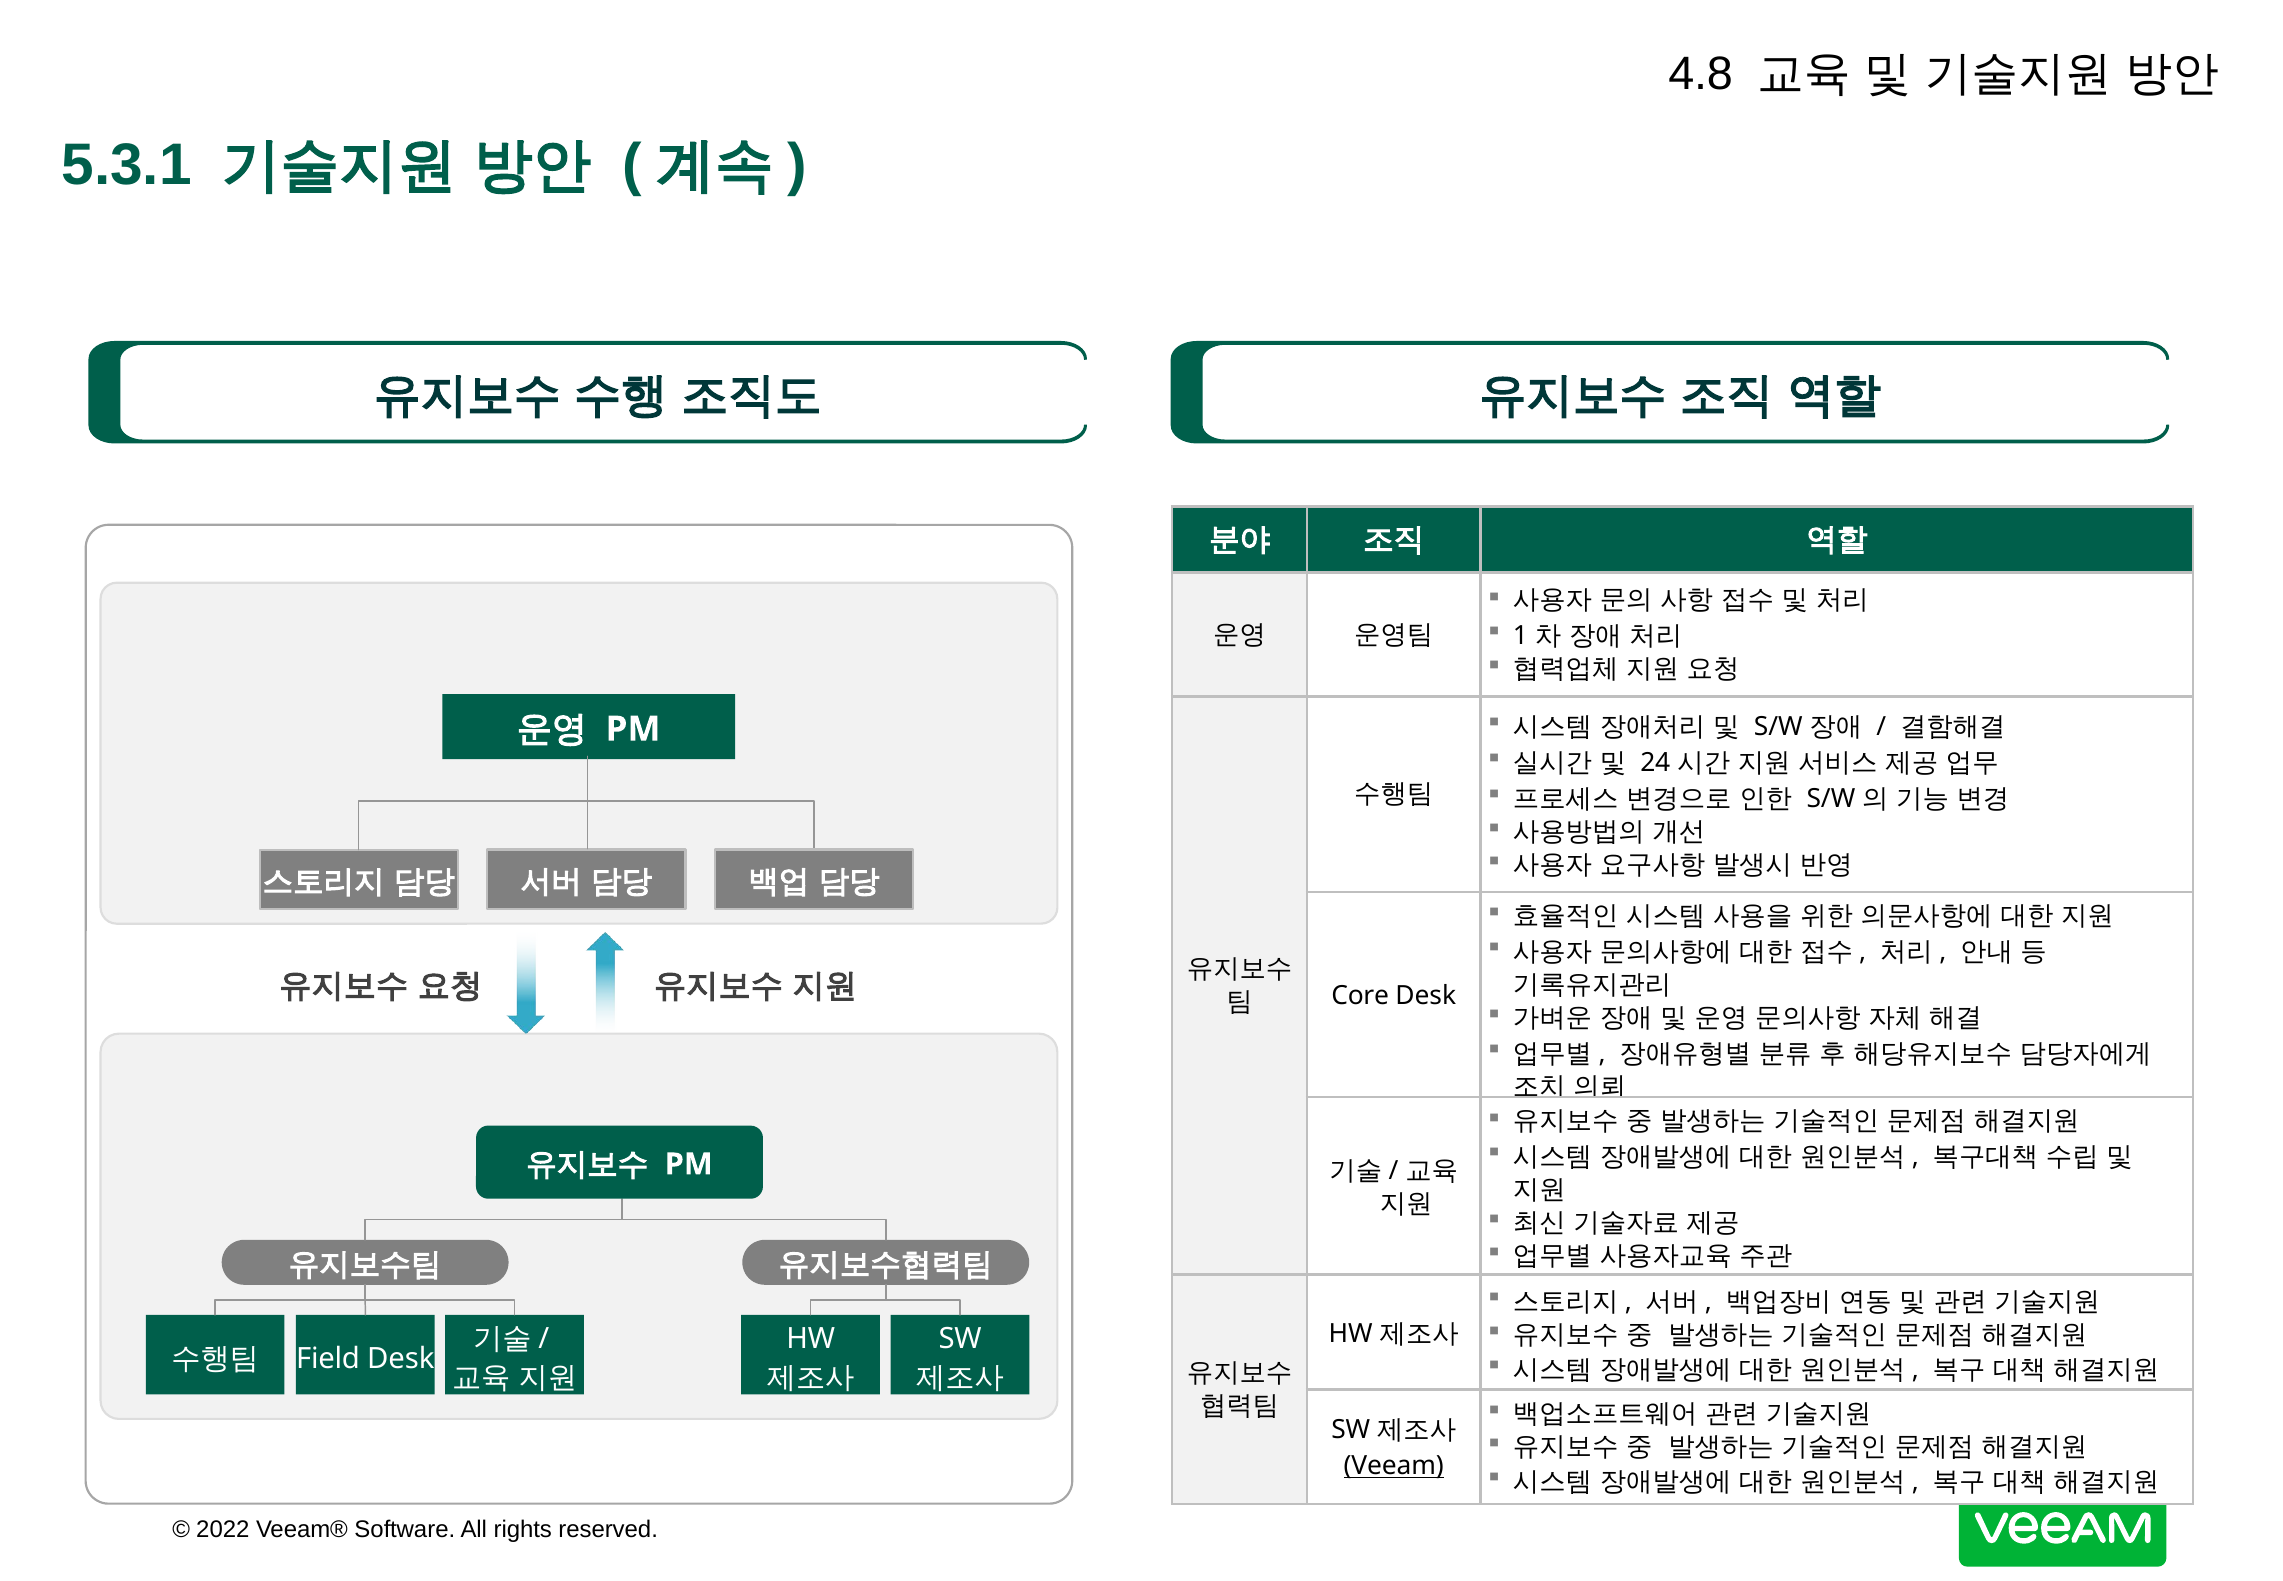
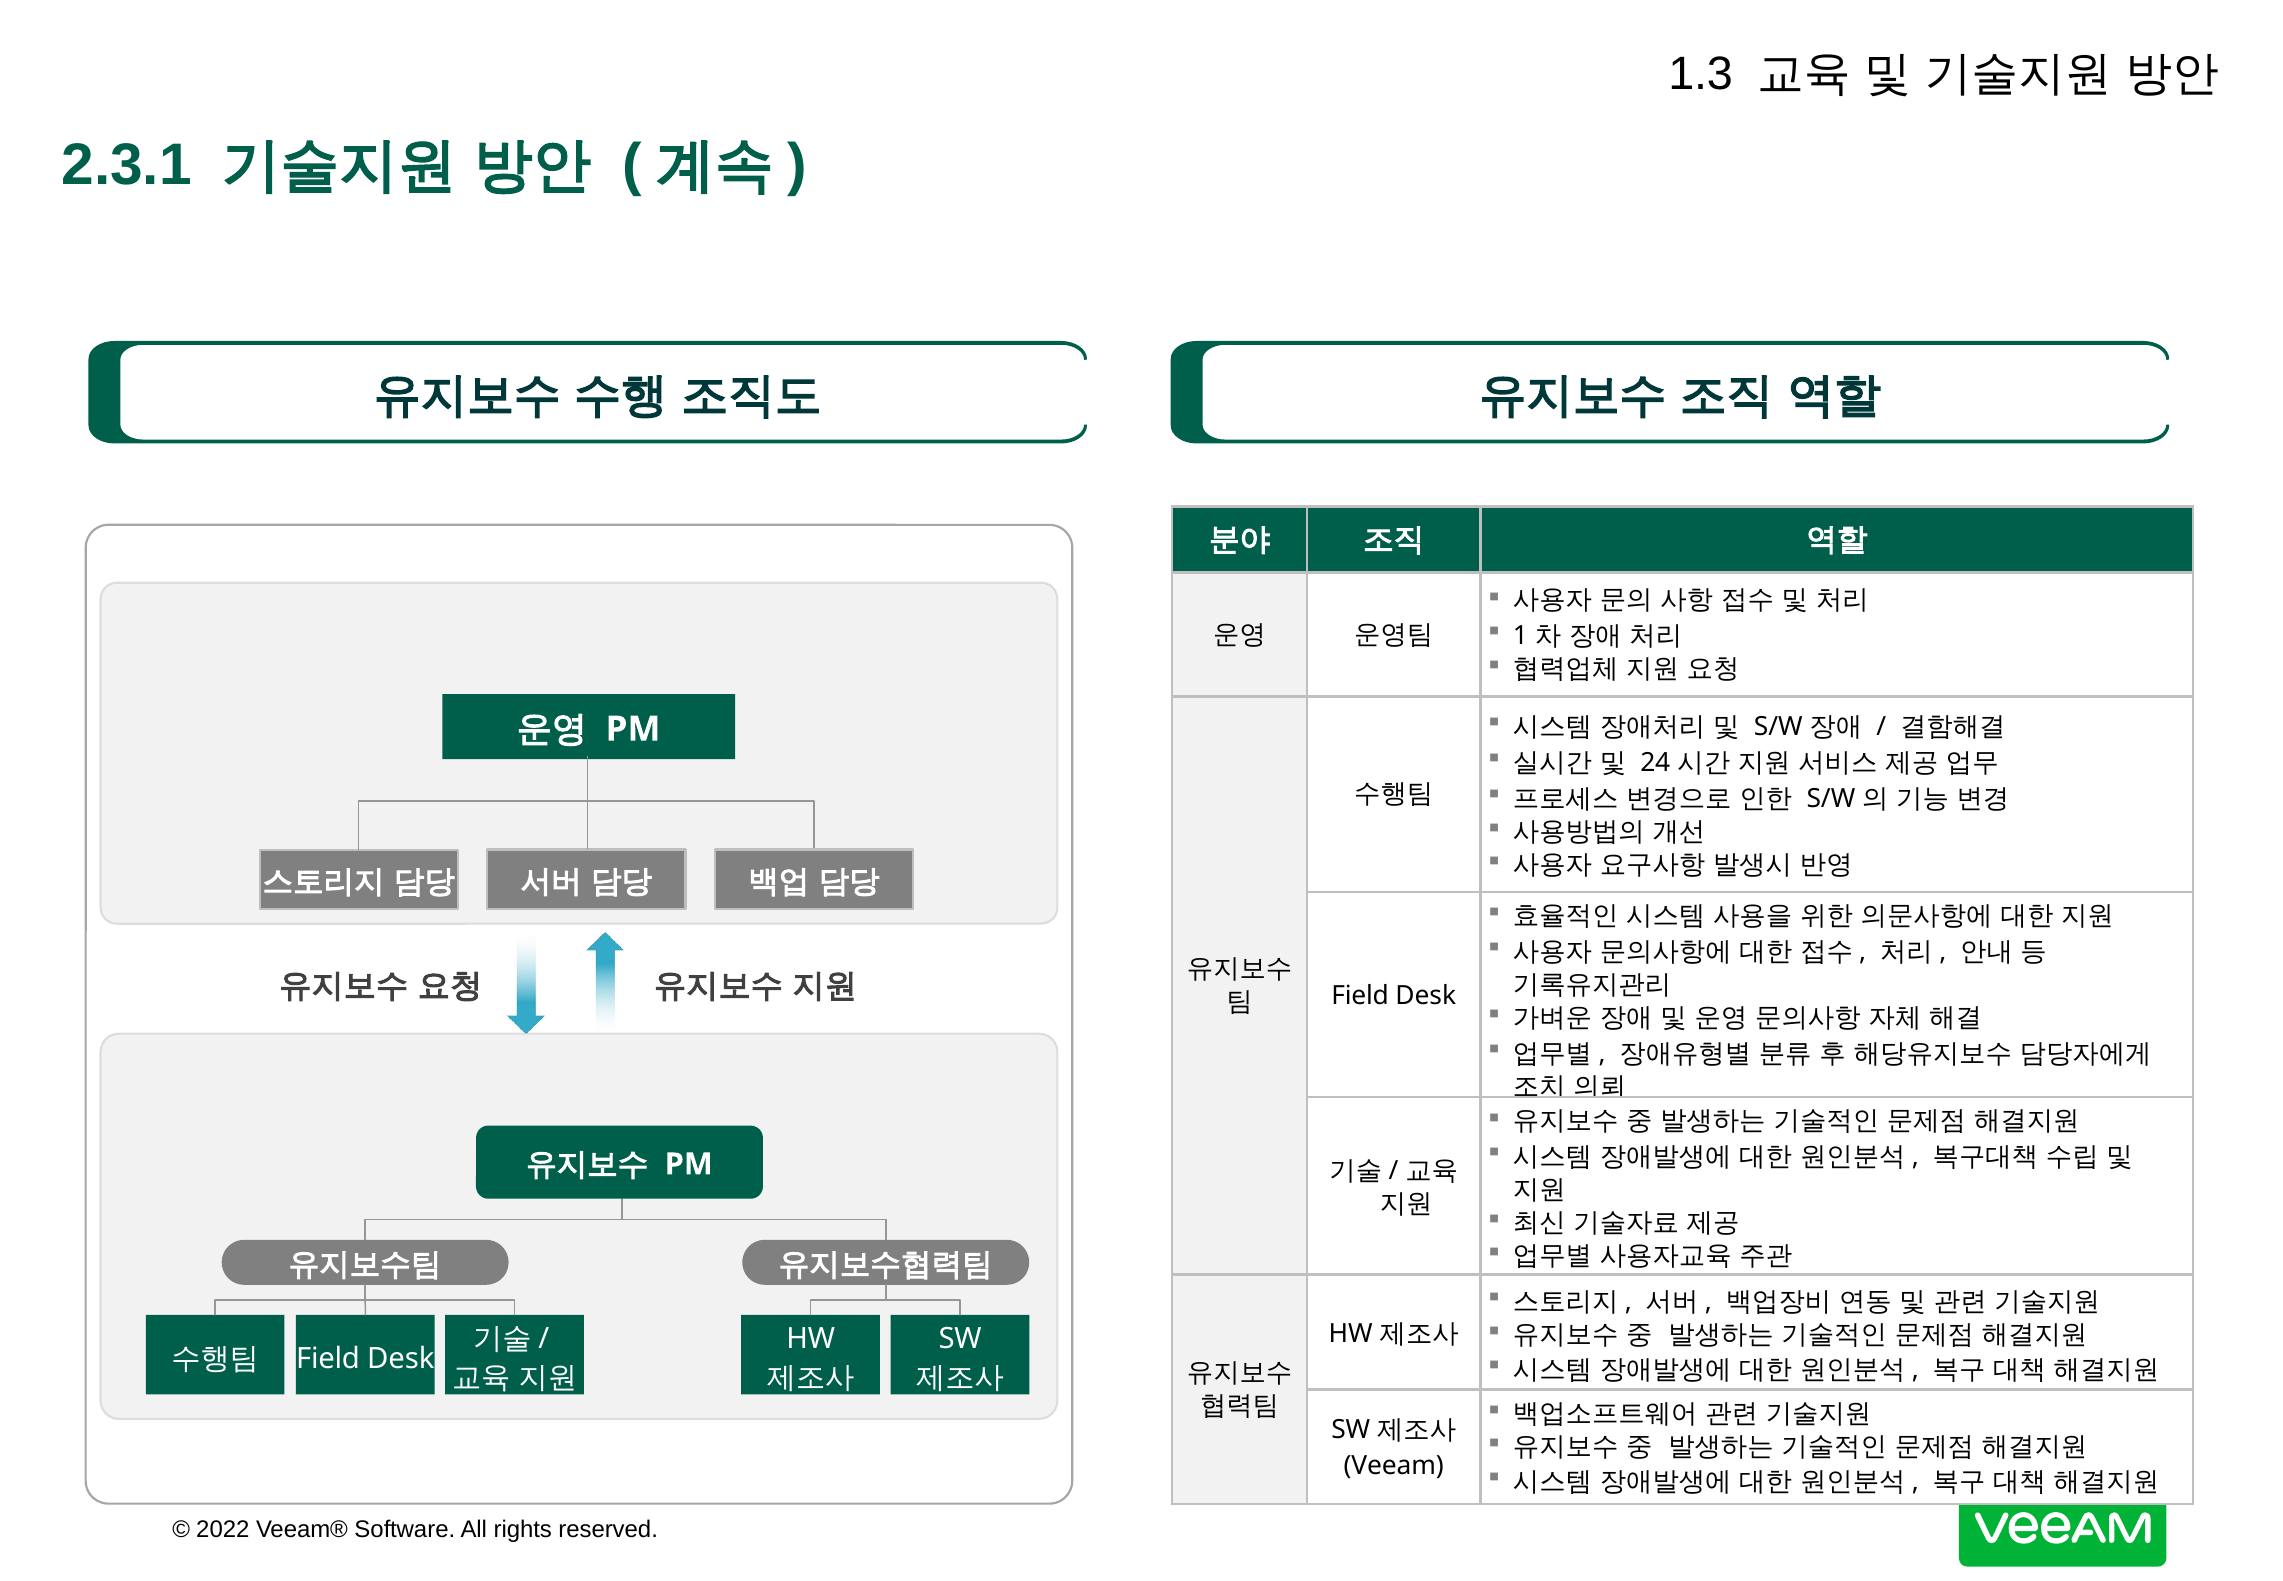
4.8: 4.8 -> 1.3 (1701, 74)
5.3.1: 5.3.1 -> 2.3.1 (127, 166)
Core: Core -> Field (1360, 996)
Veeam underline: present -> none (1394, 1466)
